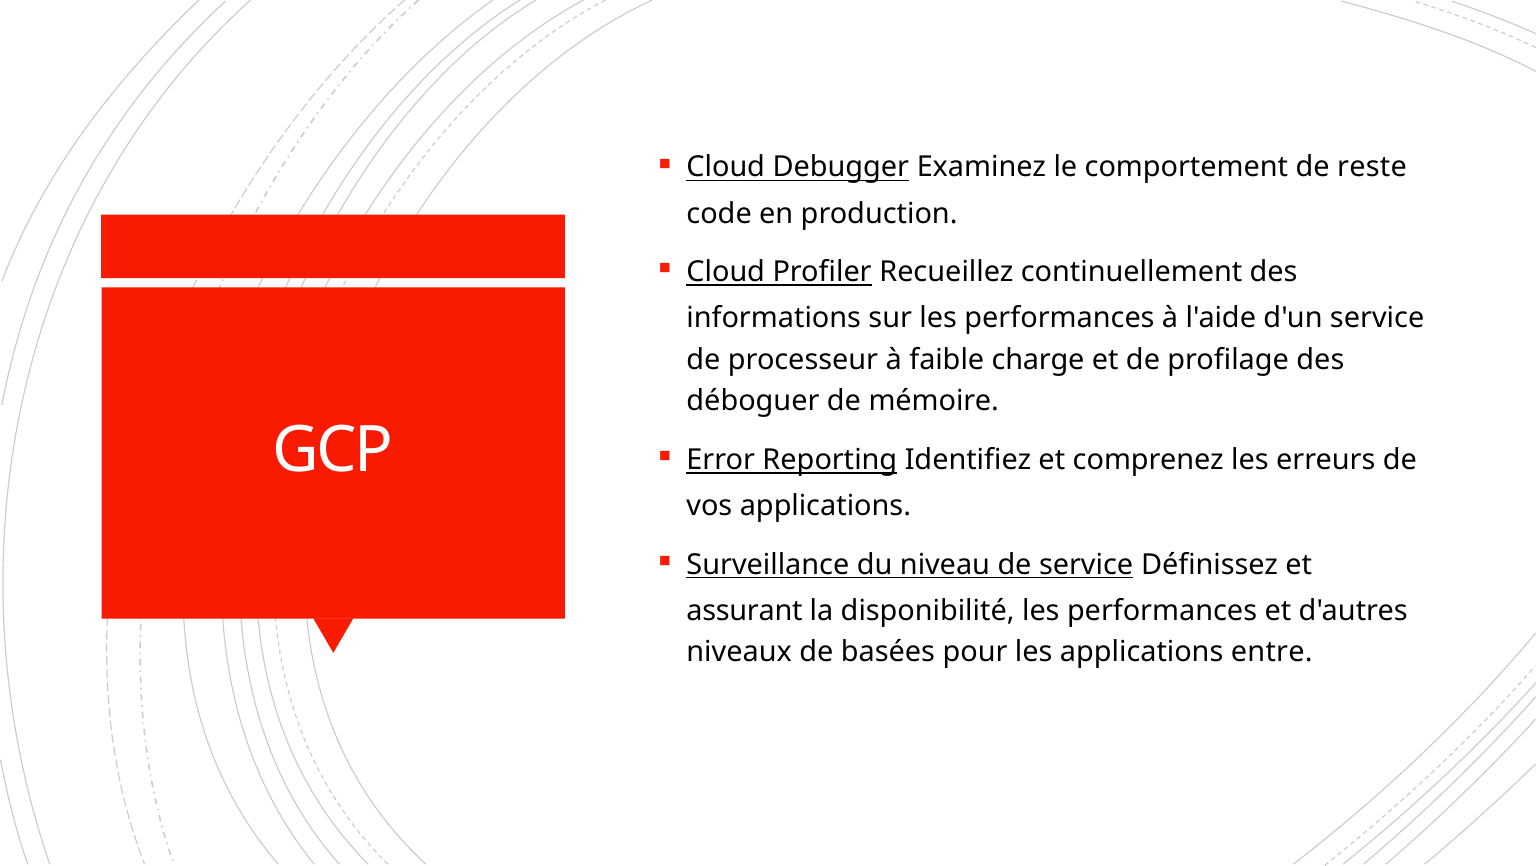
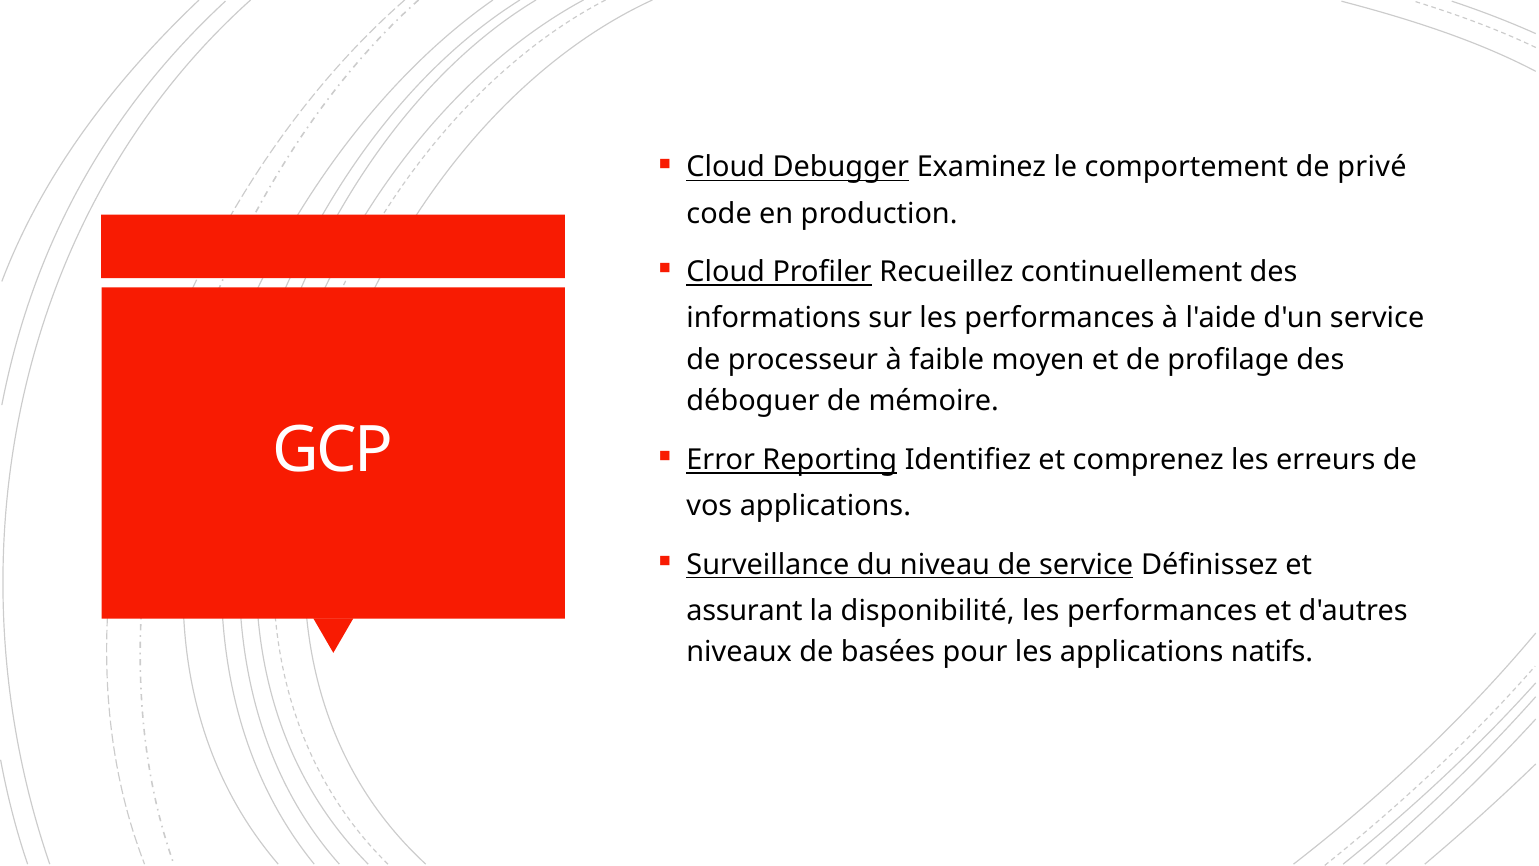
reste: reste -> privé (1372, 167)
charge: charge -> moyen (1038, 360)
entre: entre -> natifs (1272, 652)
